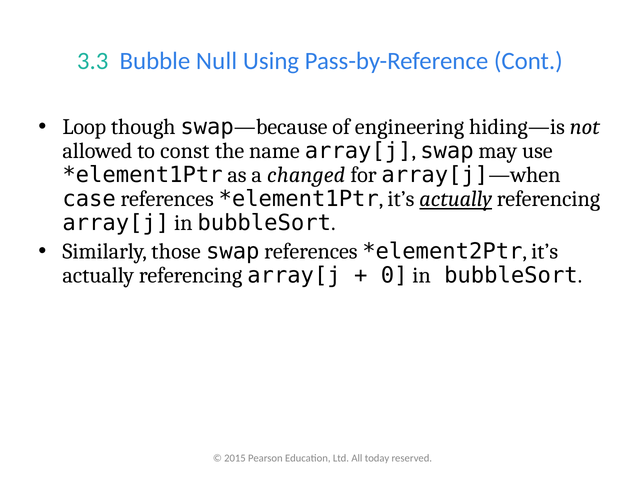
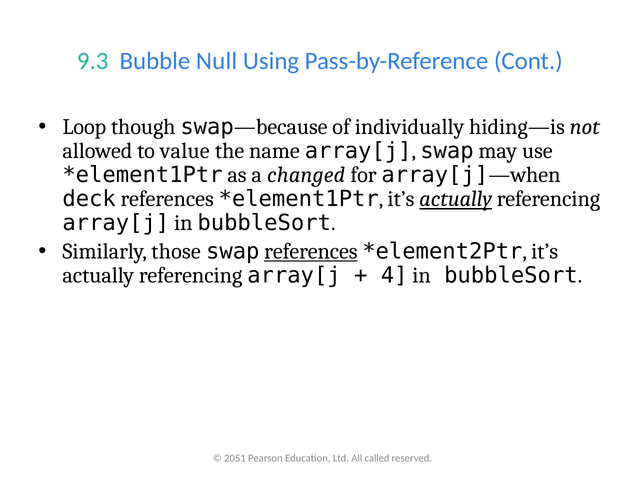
3.3: 3.3 -> 9.3 (93, 61)
engineering: engineering -> individually (410, 127)
const: const -> value (185, 151)
case: case -> deck (89, 199)
references underline: none -> present (311, 251)
0: 0 -> 4 (394, 275)
2015: 2015 -> 2051 (235, 458)
today: today -> called (377, 458)
